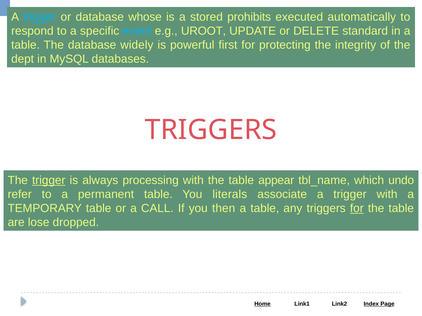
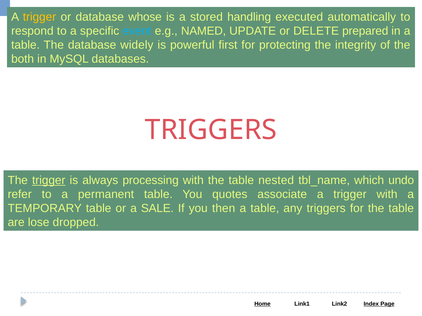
trigger colour: light blue -> yellow (39, 17)
prohibits: prohibits -> handling (249, 17)
UROOT: UROOT -> NAMED (204, 31)
standard: standard -> prepared (365, 31)
dept: dept -> both (23, 59)
appear: appear -> nested (276, 181)
literals: literals -> quotes (230, 195)
CALL: CALL -> SALE (157, 209)
for underline: present -> none (357, 209)
